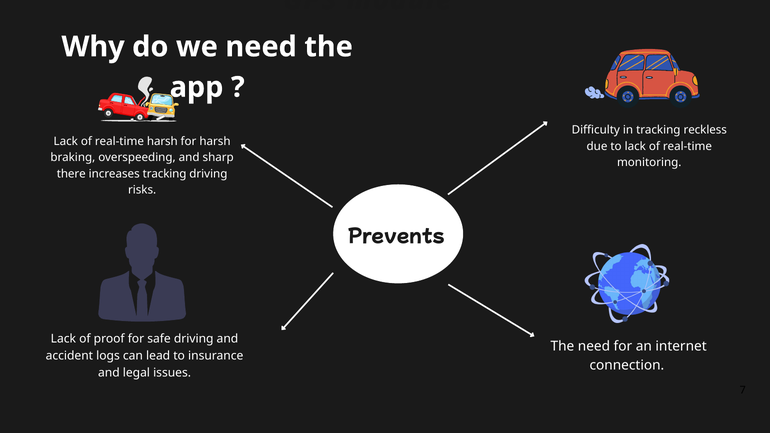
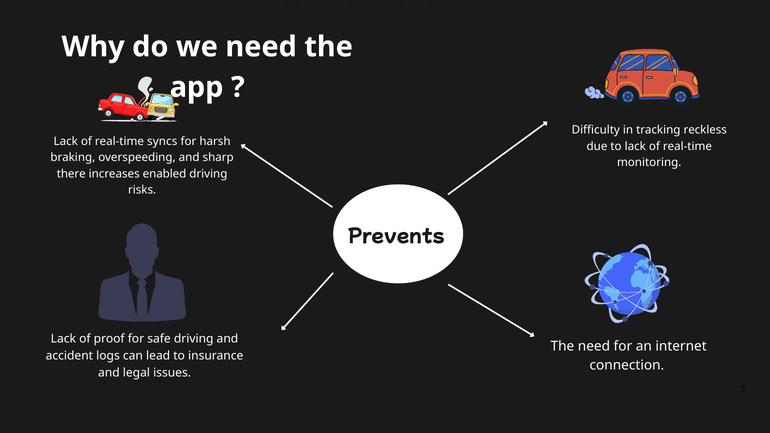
real-time harsh: harsh -> syncs (162, 141)
increases tracking: tracking -> enabled (165, 174)
